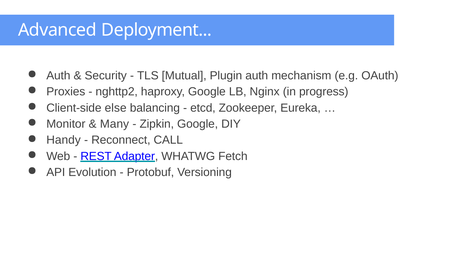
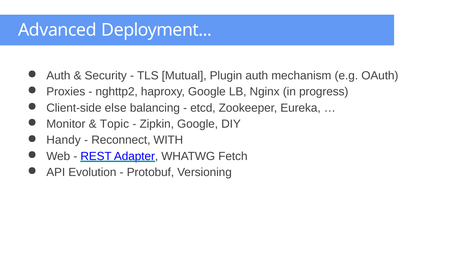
Many: Many -> Topic (114, 124)
CALL: CALL -> WITH (168, 140)
